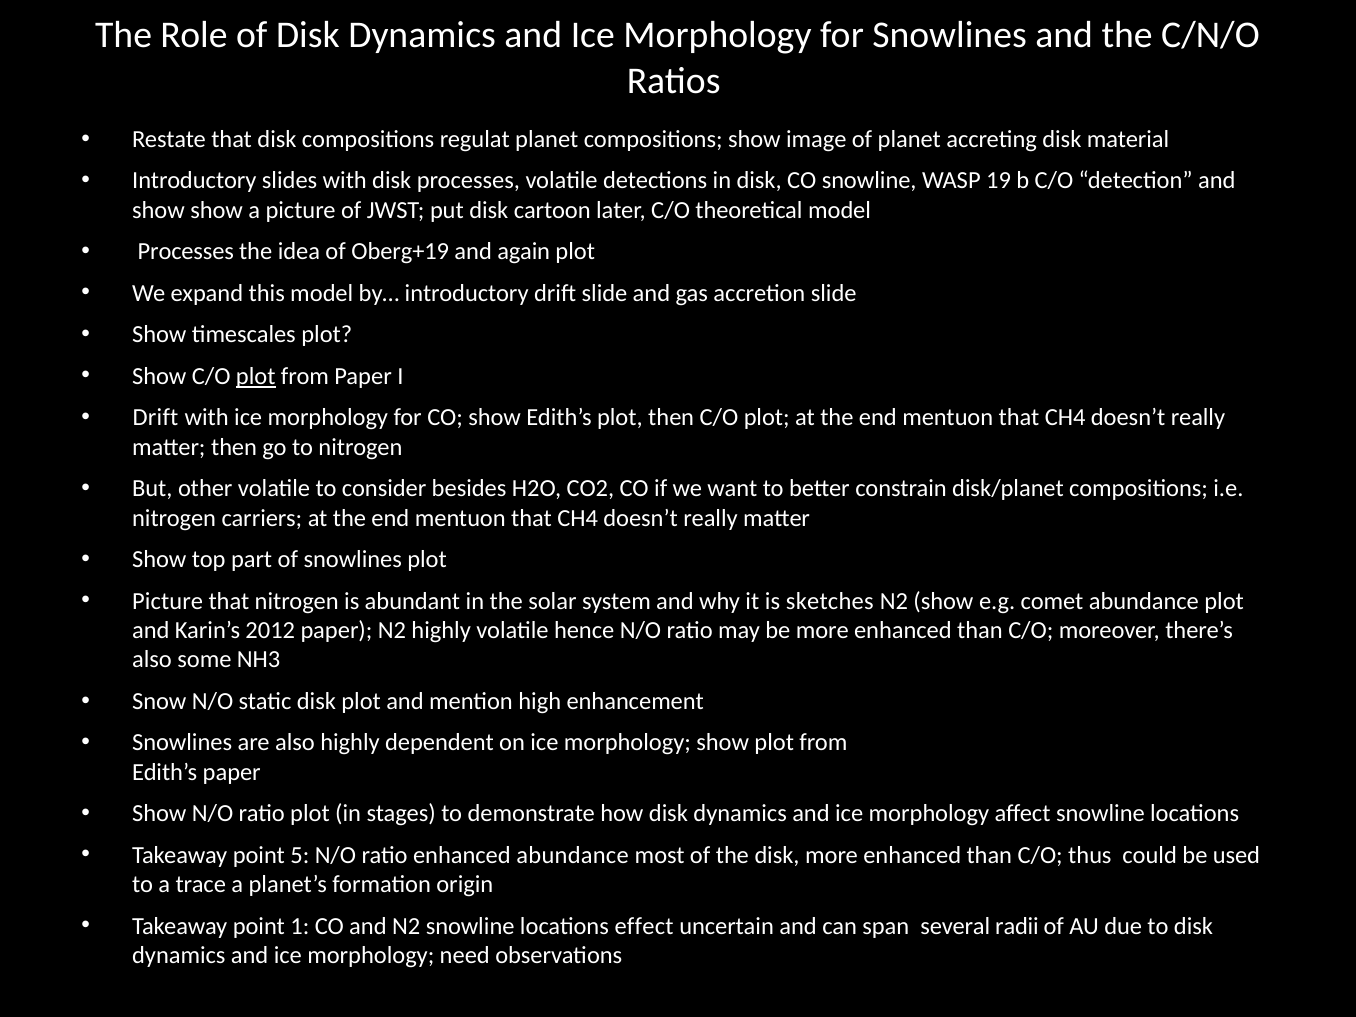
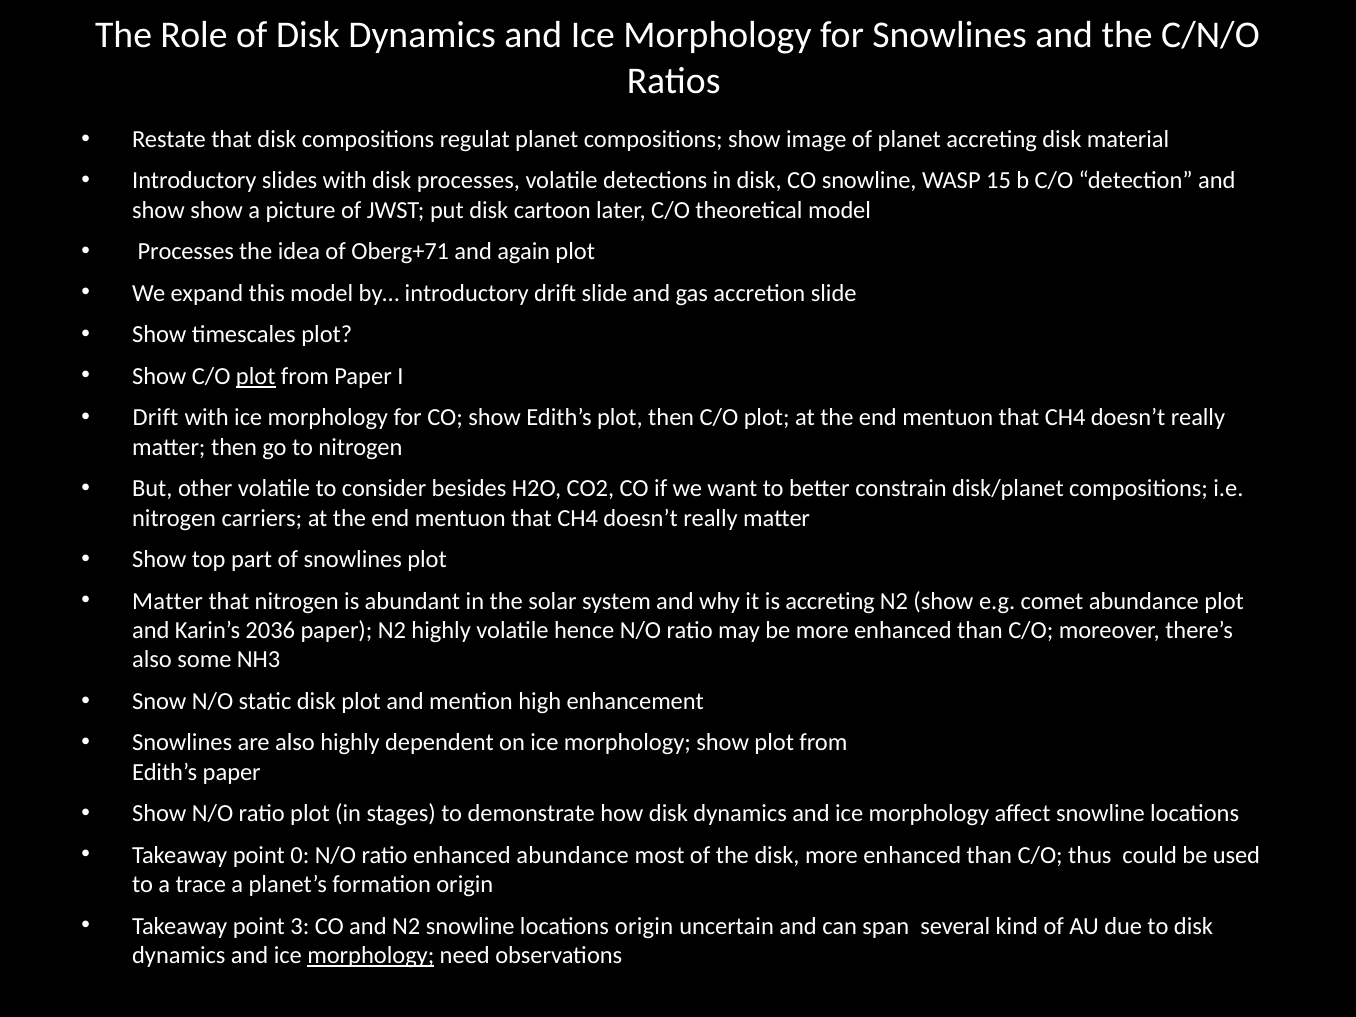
19: 19 -> 15 (999, 181)
Oberg+19: Oberg+19 -> Oberg+71 (400, 252)
Picture: Picture -> Matter (168, 601)
is sketches: sketches -> accreting (830, 601)
2012: 2012 -> 2036 (270, 630)
5: 5 -> 0 (300, 855)
1: 1 -> 3 (300, 926)
locations effect: effect -> origin (644, 926)
radii: radii -> kind (1017, 926)
morphology underline: none -> present (371, 955)
